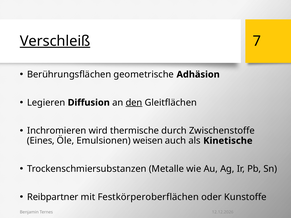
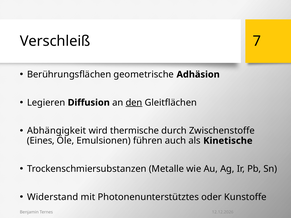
Verschleiß underline: present -> none (55, 41)
Inchromieren: Inchromieren -> Abhängigkeit (57, 131)
weisen: weisen -> führen (148, 141)
Reibpartner: Reibpartner -> Widerstand (53, 197)
Festkörperoberflächen: Festkörperoberflächen -> Photonenunterstütztes (148, 197)
